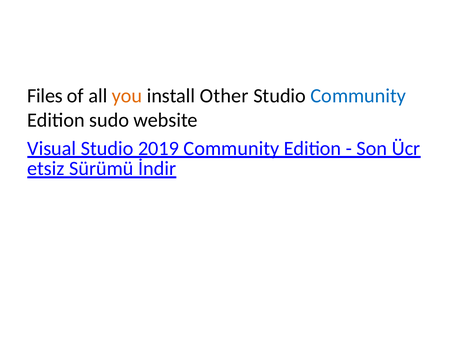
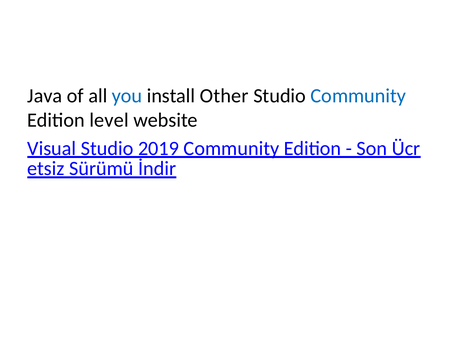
Files: Files -> Java (45, 95)
you colour: orange -> blue (127, 95)
sudo: sudo -> level (109, 120)
